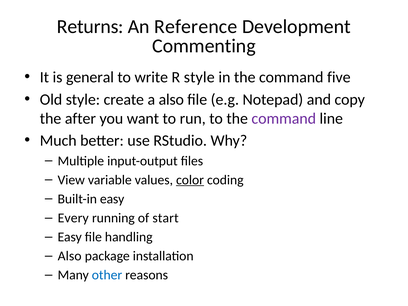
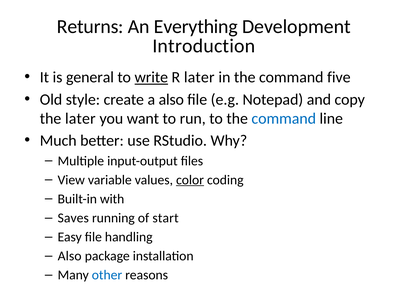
Reference: Reference -> Everything (196, 27)
Commenting: Commenting -> Introduction (204, 46)
write underline: none -> present (151, 77)
R style: style -> later (199, 77)
the after: after -> later (80, 118)
command colour: purple -> blue (284, 118)
Built-in easy: easy -> with (112, 199)
Every: Every -> Saves (73, 218)
